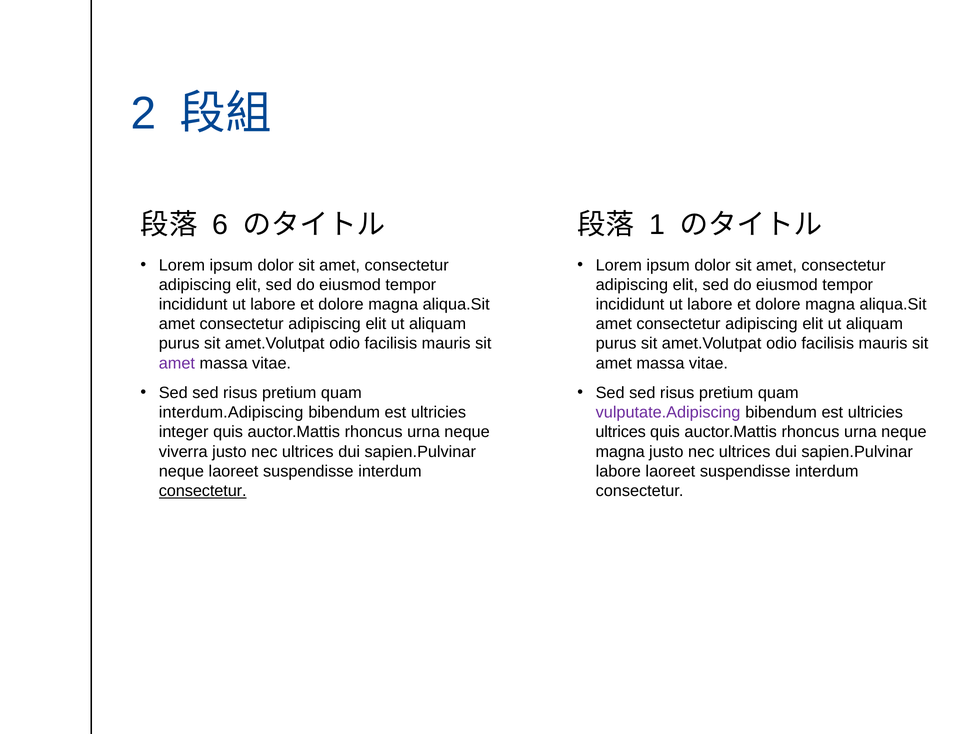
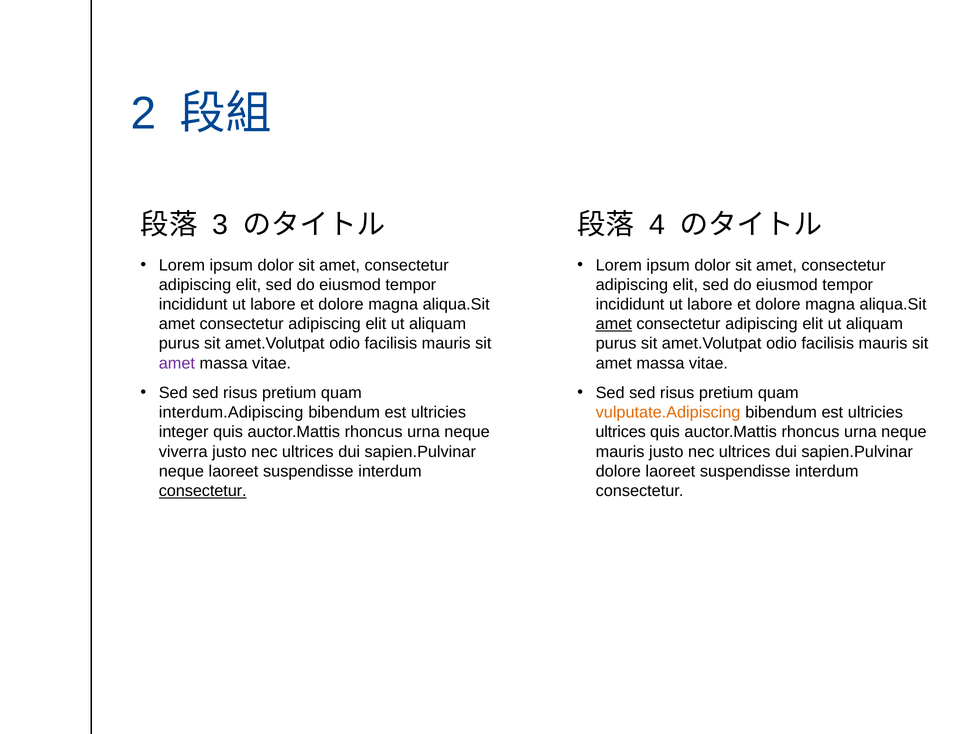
6: 6 -> 3 (220, 225)
1: 1 -> 4 (657, 225)
amet underline: none -> present (614, 324)
vulputate.Adipiscing colour: purple -> orange (668, 413)
magna: magna -> mauris (620, 452)
labore: labore -> dolore (618, 471)
